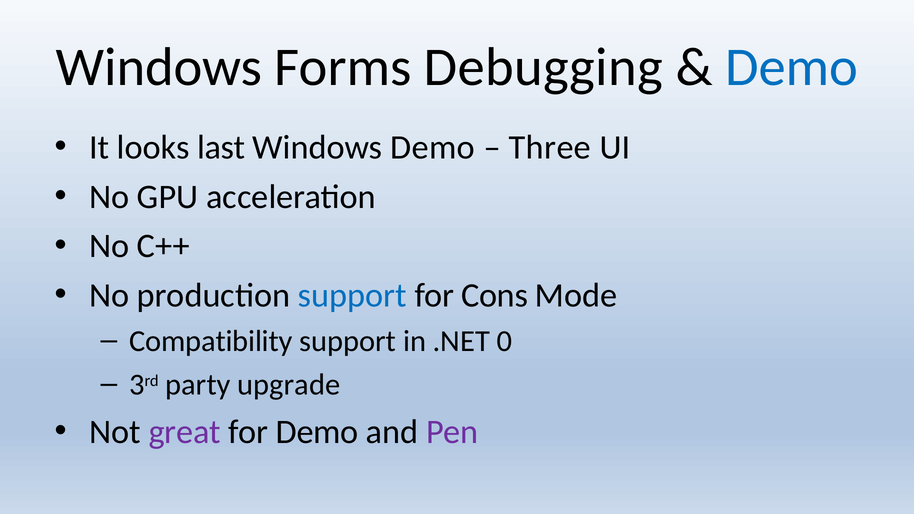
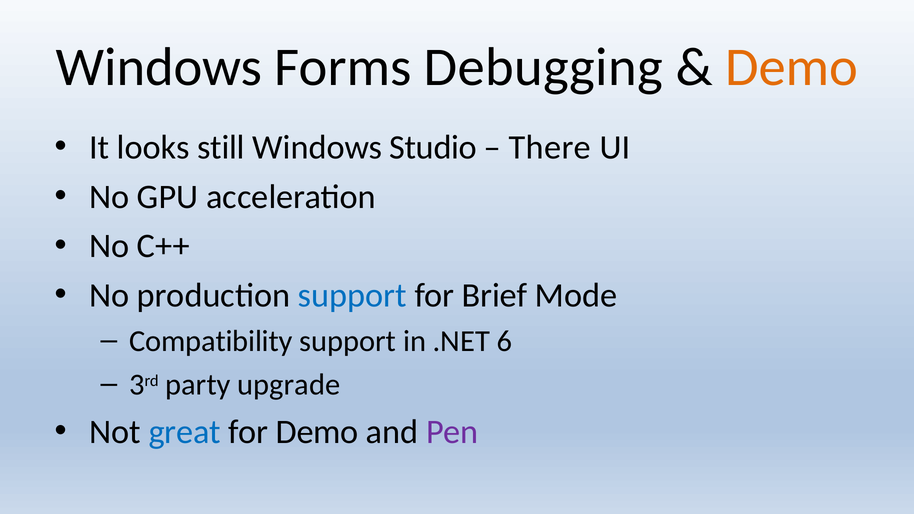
Demo colour: blue -> orange (792, 67)
last: last -> still (221, 148)
Windows Demo: Demo -> Studio (433, 148)
Three: Three -> There (550, 148)
Cons: Cons -> Brief (495, 295)
0: 0 -> 6 (505, 341)
great colour: purple -> blue (185, 432)
